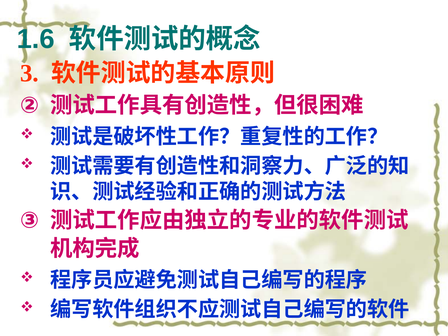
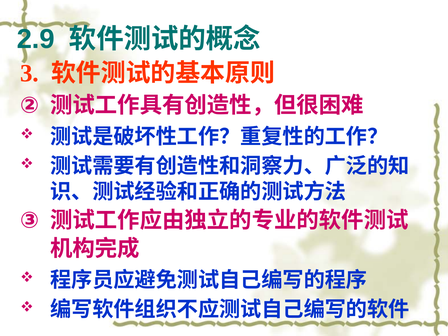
1.6: 1.6 -> 2.9 (36, 39)
